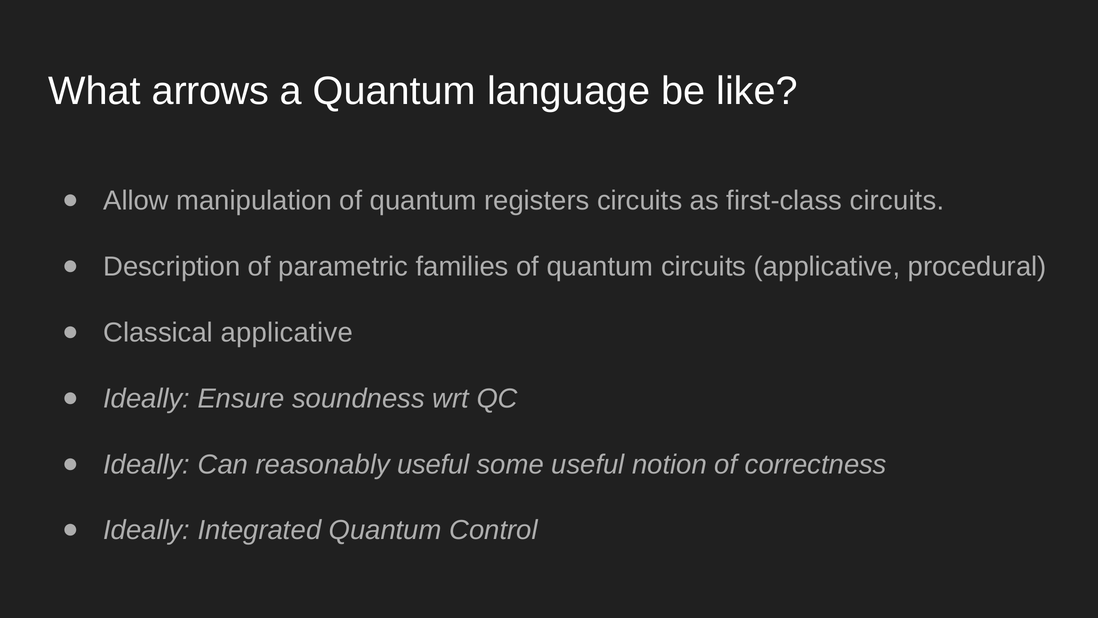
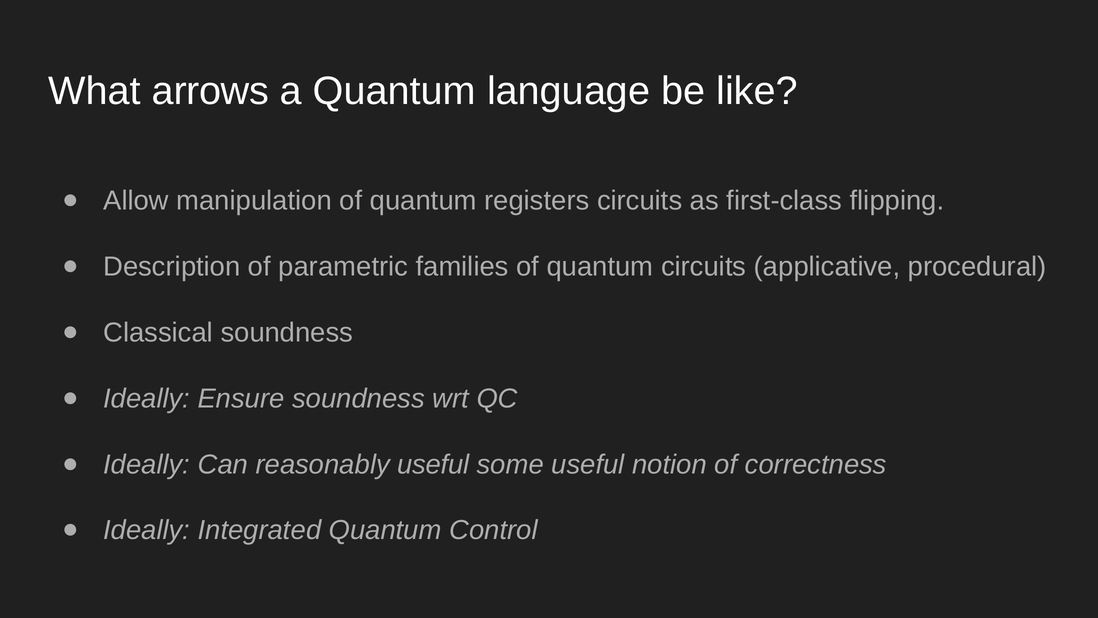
first-class circuits: circuits -> flipping (897, 201)
Classical applicative: applicative -> soundness (287, 332)
